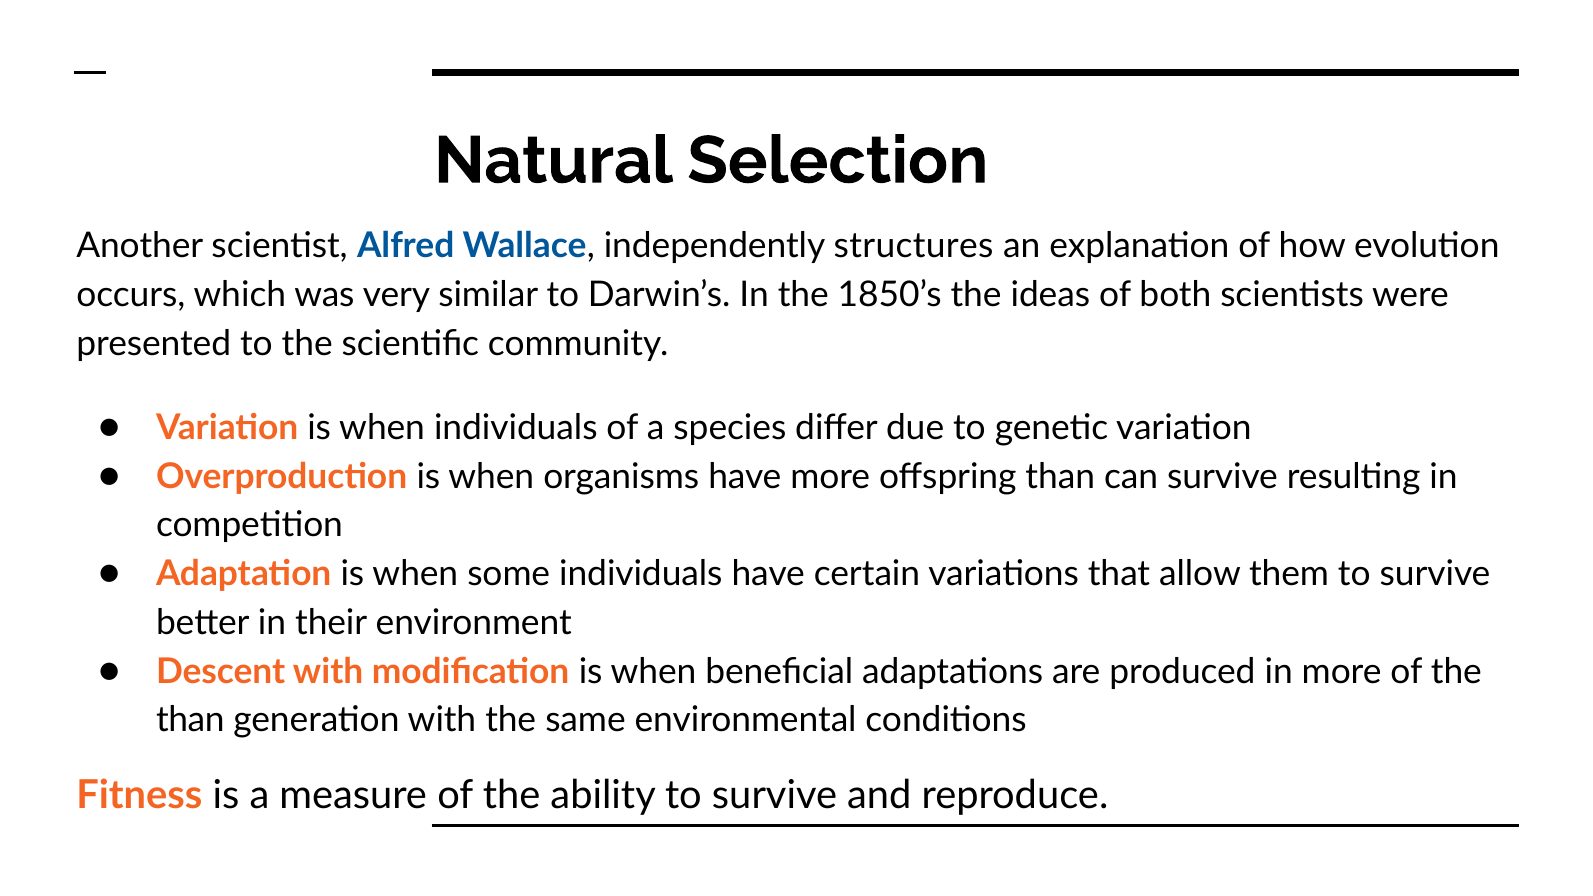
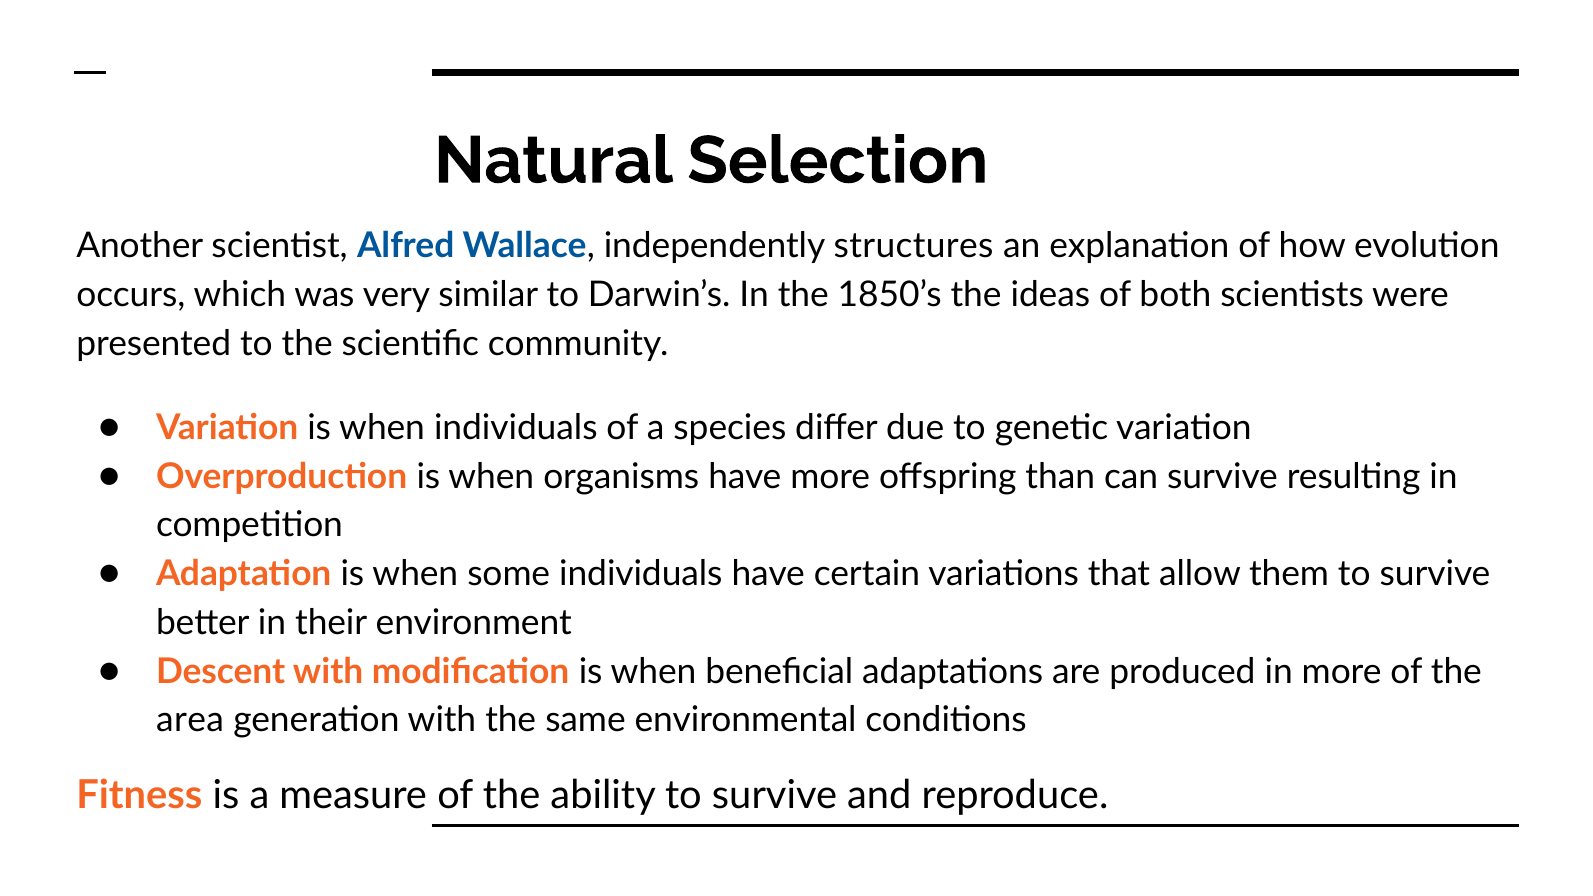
than: than -> area (190, 720)
